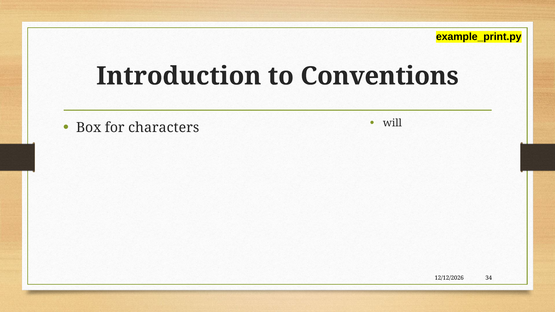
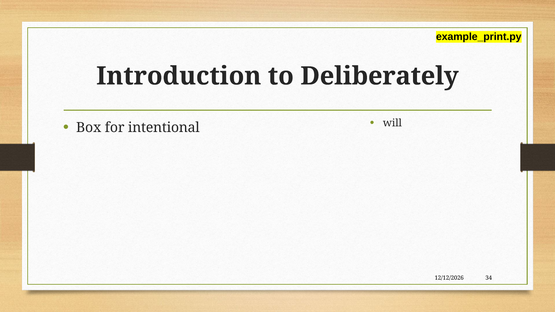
Conventions: Conventions -> Deliberately (380, 76)
characters: characters -> intentional (164, 128)
